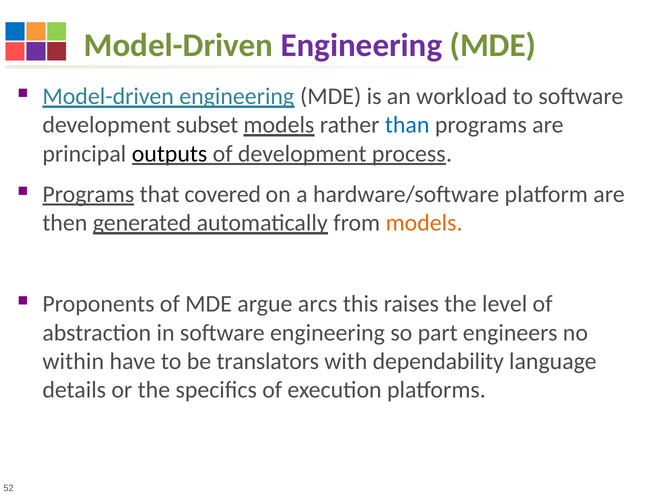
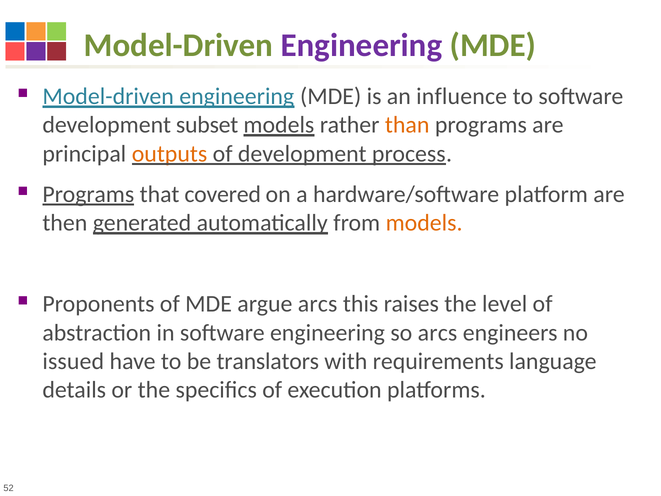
workload: workload -> influence (462, 96)
than colour: blue -> orange (407, 125)
outputs colour: black -> orange (169, 154)
so part: part -> arcs (438, 333)
within: within -> issued (73, 361)
dependability: dependability -> requirements (438, 361)
